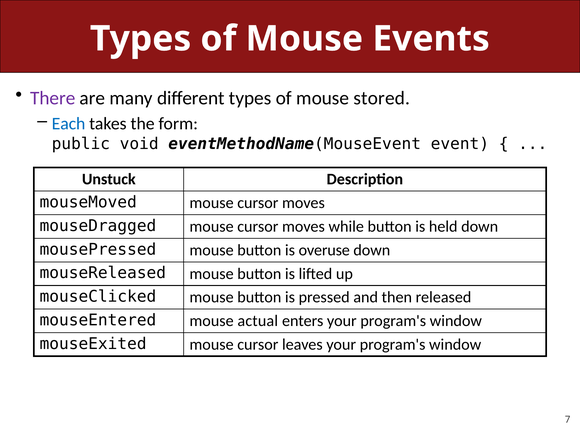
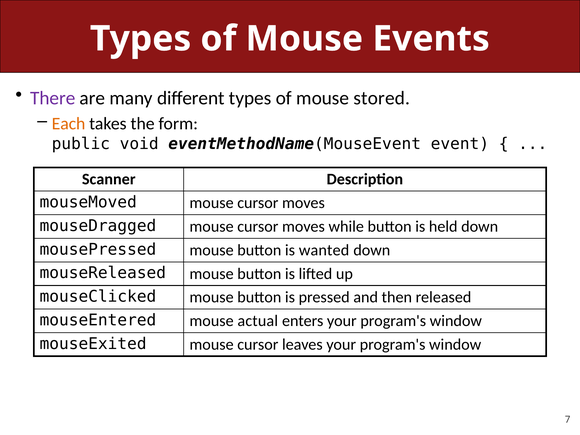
Each colour: blue -> orange (69, 124)
Unstuck: Unstuck -> Scanner (109, 179)
overuse: overuse -> wanted (324, 250)
